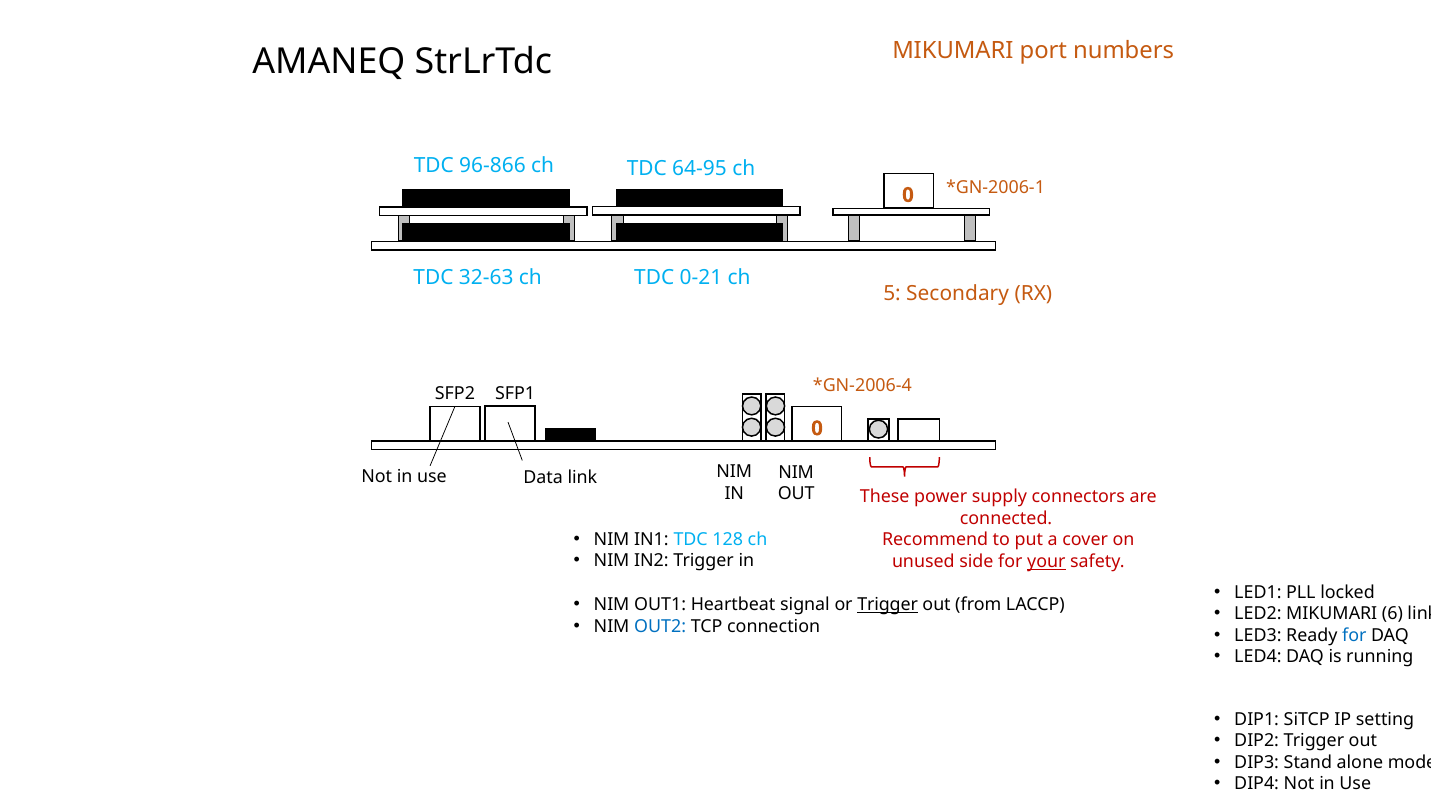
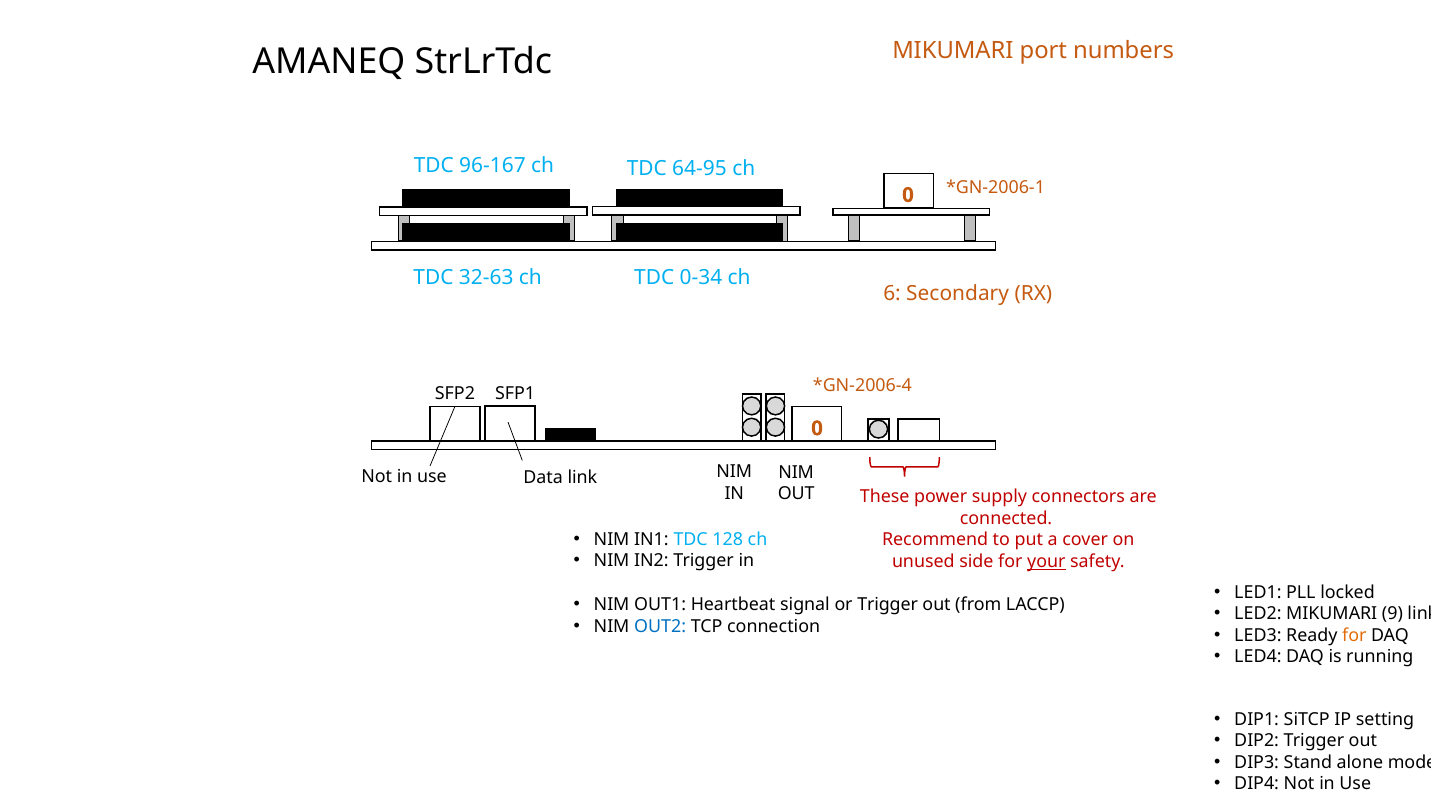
96-866: 96-866 -> 96-167 (493, 165)
0-21: 0-21 -> 0-34 (701, 277)
5: 5 -> 6 (892, 293)
Trigger underline: present -> none (888, 605)
6: 6 -> 9 (1392, 614)
for colour: blue -> orange (1354, 635)
